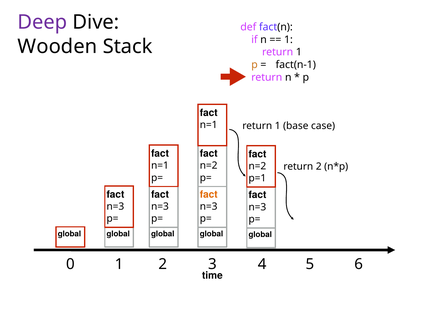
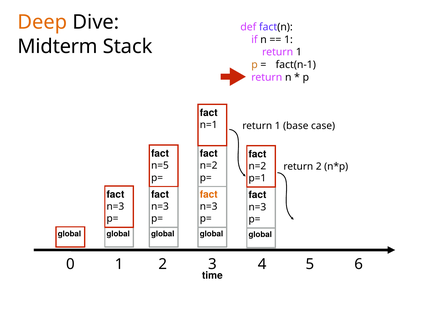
Deep colour: purple -> orange (42, 22)
Wooden: Wooden -> Midterm (58, 46)
n=1: n=1 -> n=5 (160, 165)
